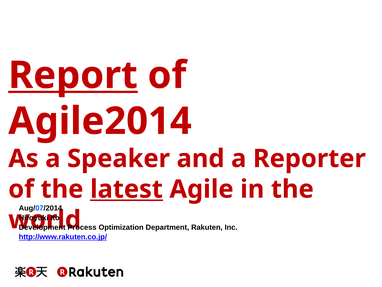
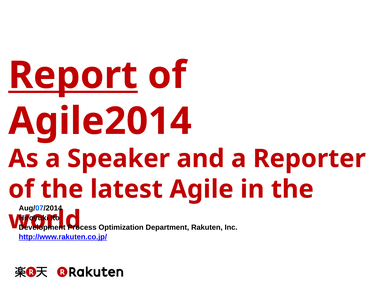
latest underline: present -> none (126, 189)
